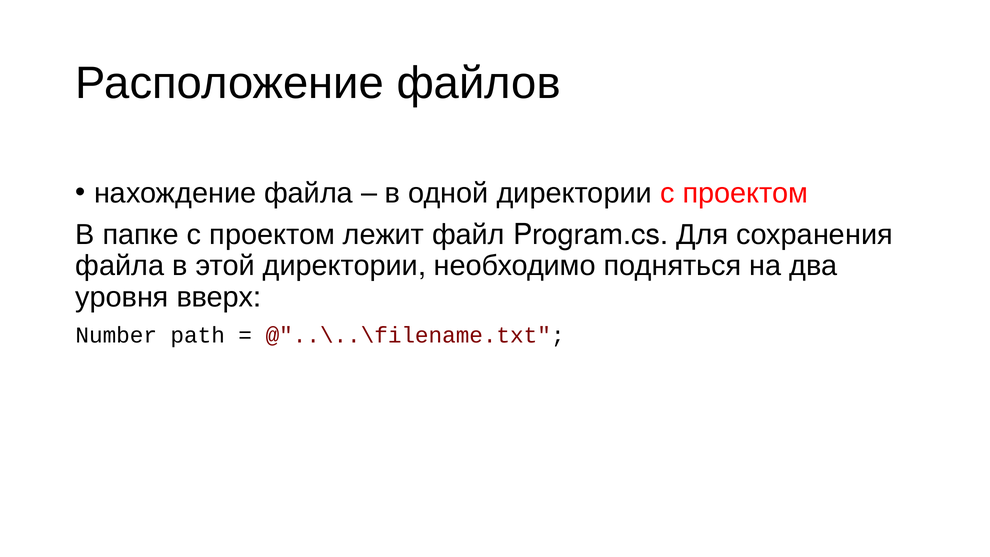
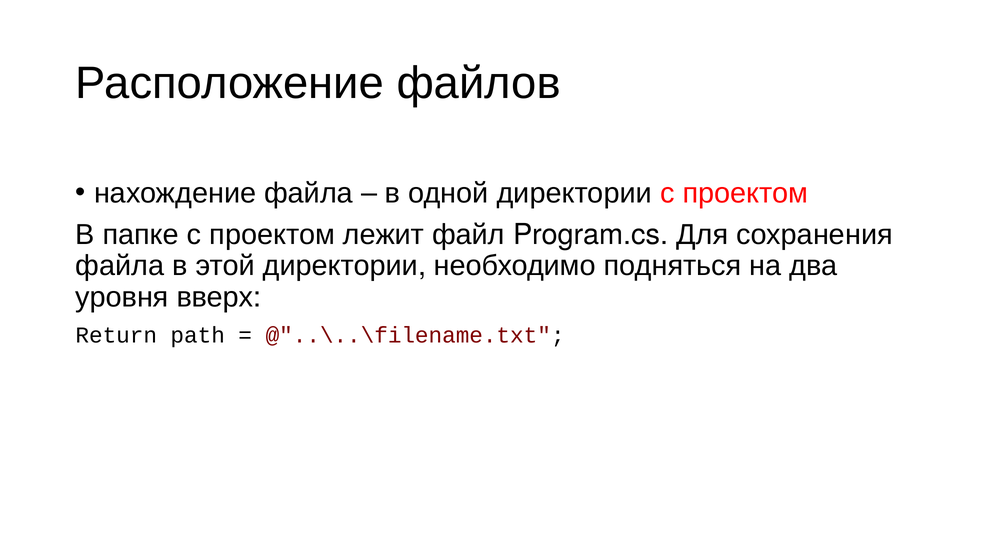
Number: Number -> Return (116, 335)
